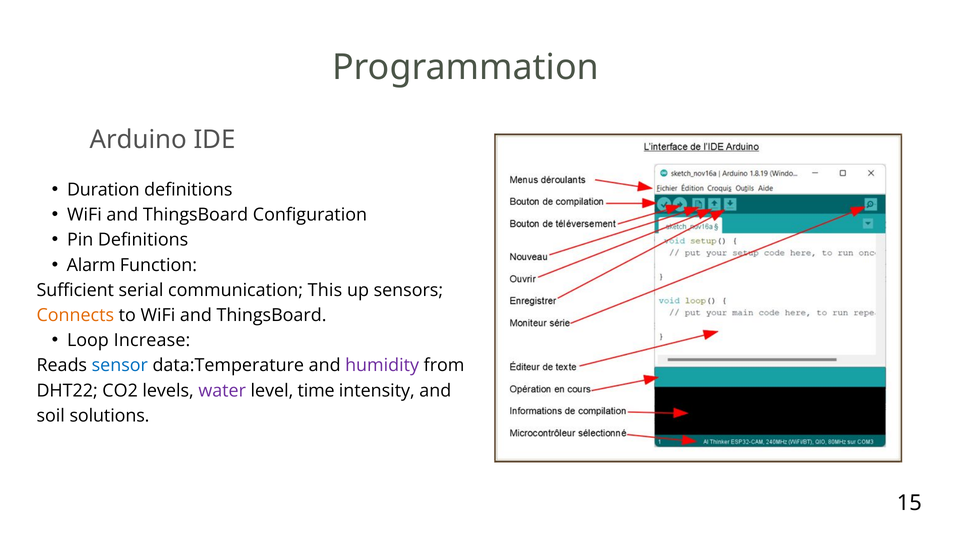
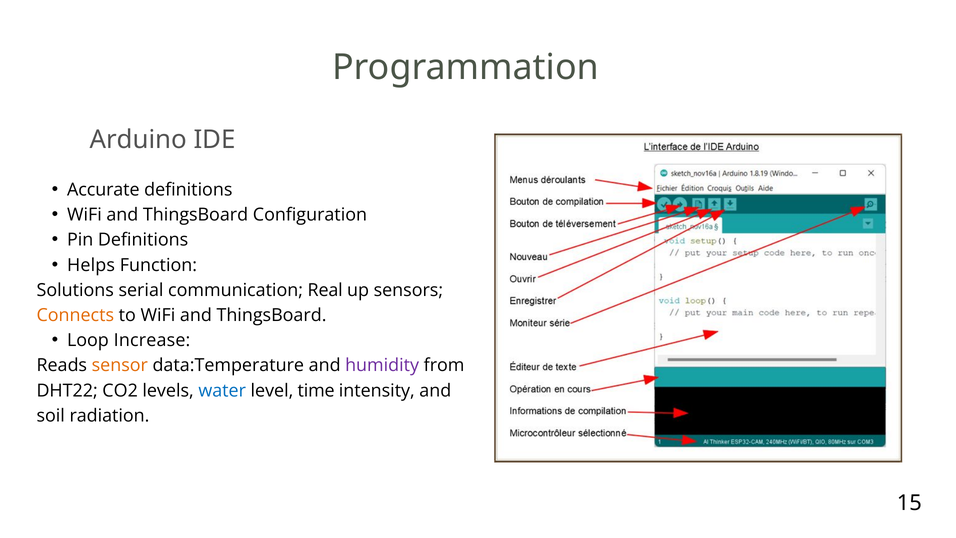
Duration: Duration -> Accurate (103, 190)
Alarm: Alarm -> Helps (91, 265)
Sufficient: Sufficient -> Solutions (75, 290)
This: This -> Real (325, 290)
sensor colour: blue -> orange (120, 365)
water colour: purple -> blue (222, 390)
solutions: solutions -> radiation (109, 416)
